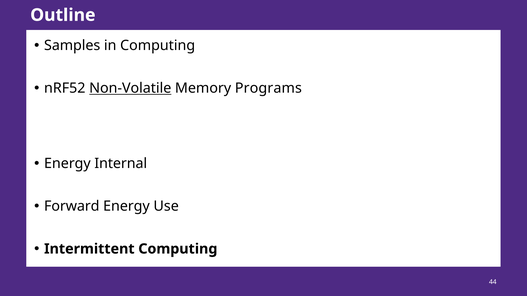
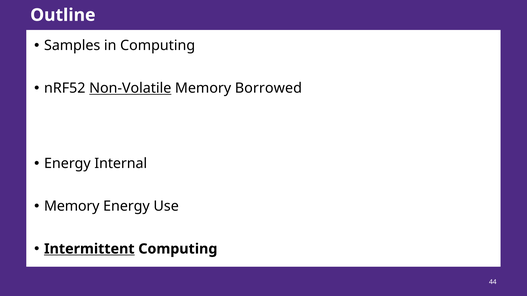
Programs: Programs -> Borrowed (268, 88)
Forward: Forward -> Memory (72, 206)
Intermittent underline: none -> present (89, 249)
